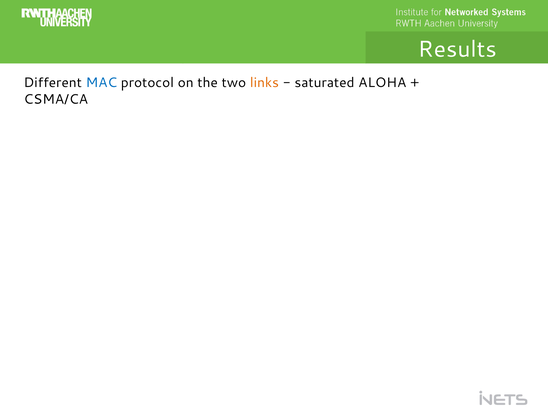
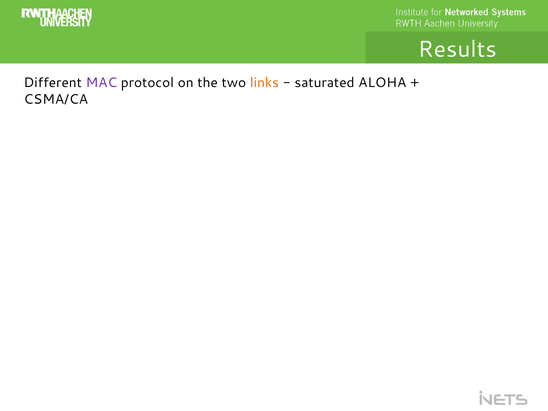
MAC colour: blue -> purple (101, 83)
